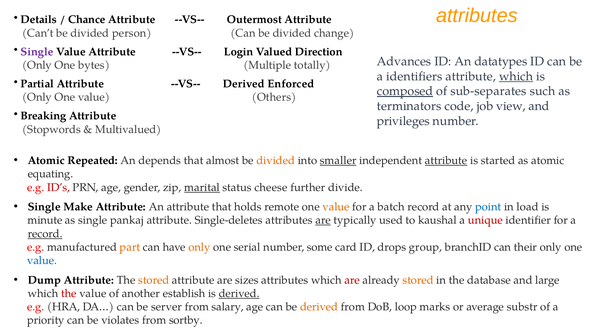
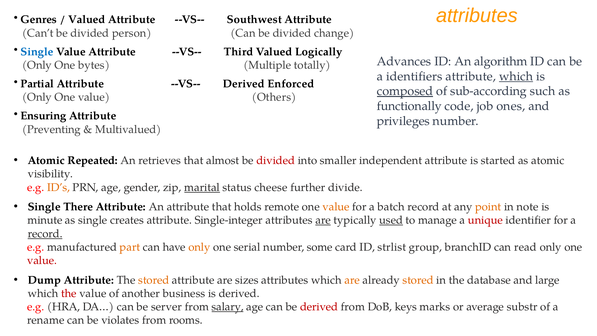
Details: Details -> Genres (39, 20)
Chance: Chance -> Valued (87, 20)
Outermost: Outermost -> Southwest (254, 20)
Single colour: purple -> blue (37, 52)
Login: Login -> Third (239, 52)
Direction: Direction -> Logically (319, 52)
datatypes: datatypes -> algorithm (501, 61)
sub-separates: sub-separates -> sub-according (489, 91)
terminators: terminators -> functionally (409, 106)
view: view -> ones (511, 106)
Breaking: Breaking -> Ensuring (43, 116)
Stopwords: Stopwords -> Preventing (52, 129)
depends: depends -> retrieves (160, 160)
divided colour: orange -> red (276, 160)
smaller underline: present -> none (338, 160)
attribute underline: present -> none (446, 160)
equating: equating -> visibility (50, 174)
ID’s colour: red -> orange (58, 187)
Make: Make -> There (78, 207)
point colour: blue -> orange (488, 207)
load: load -> note (528, 207)
pankaj: pankaj -> creates (127, 220)
Single-deletes: Single-deletes -> Single-integer (229, 220)
used underline: none -> present (391, 220)
kaushal: kaushal -> manage (437, 220)
drops: drops -> strlist (392, 247)
their: their -> read (525, 247)
value colour: blue -> red (42, 260)
are colour: red -> orange (352, 280)
establish: establish -> business (184, 293)
derived underline: present -> none (239, 293)
salary underline: none -> present (228, 307)
derived colour: orange -> red (319, 307)
loop: loop -> keys (406, 307)
priority: priority -> rename (46, 320)
sortby: sortby -> rooms (186, 320)
